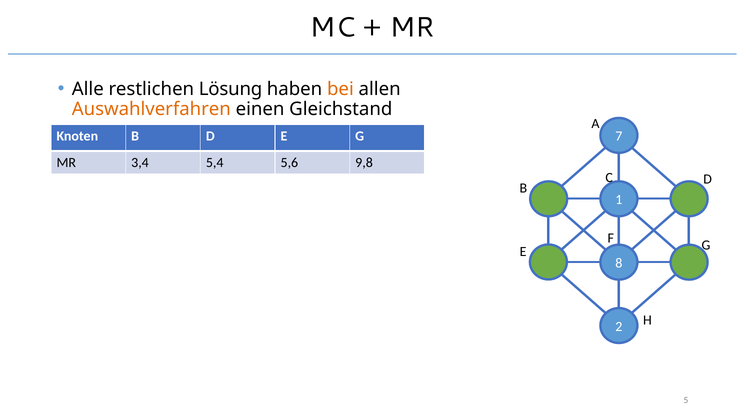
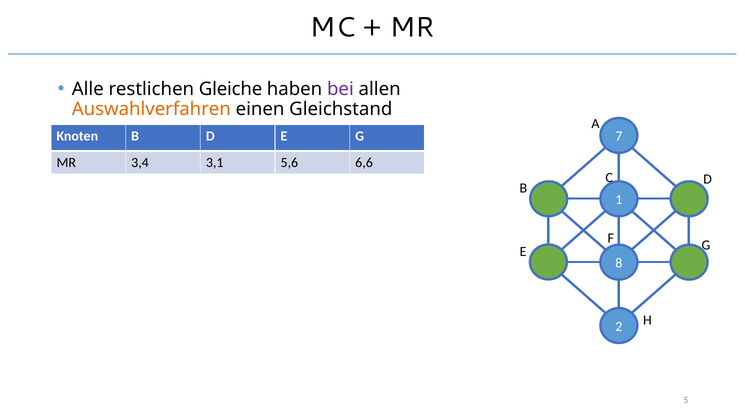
Lösung: Lösung -> Gleiche (231, 89)
bei colour: orange -> purple (340, 89)
5,4: 5,4 -> 3,1 (215, 163)
9,8: 9,8 -> 6,6 (364, 163)
